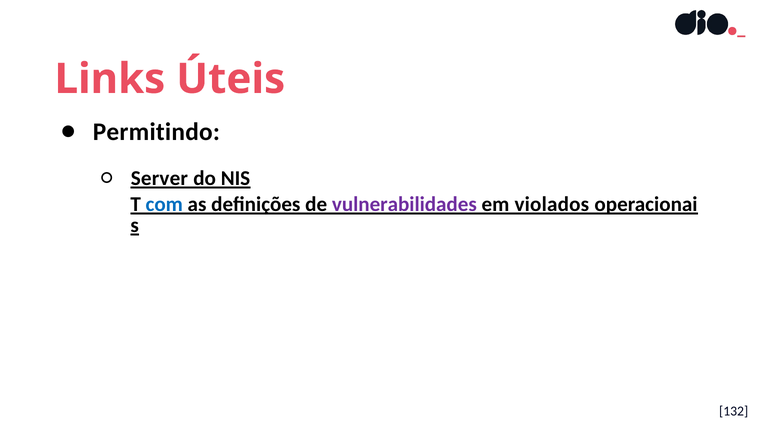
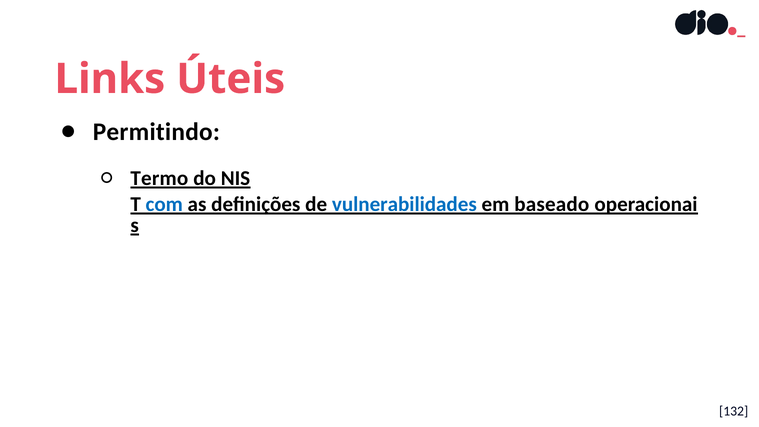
Server: Server -> Termo (159, 178)
vulnerabilidades colour: purple -> blue (404, 204)
violados: violados -> baseado (552, 204)
